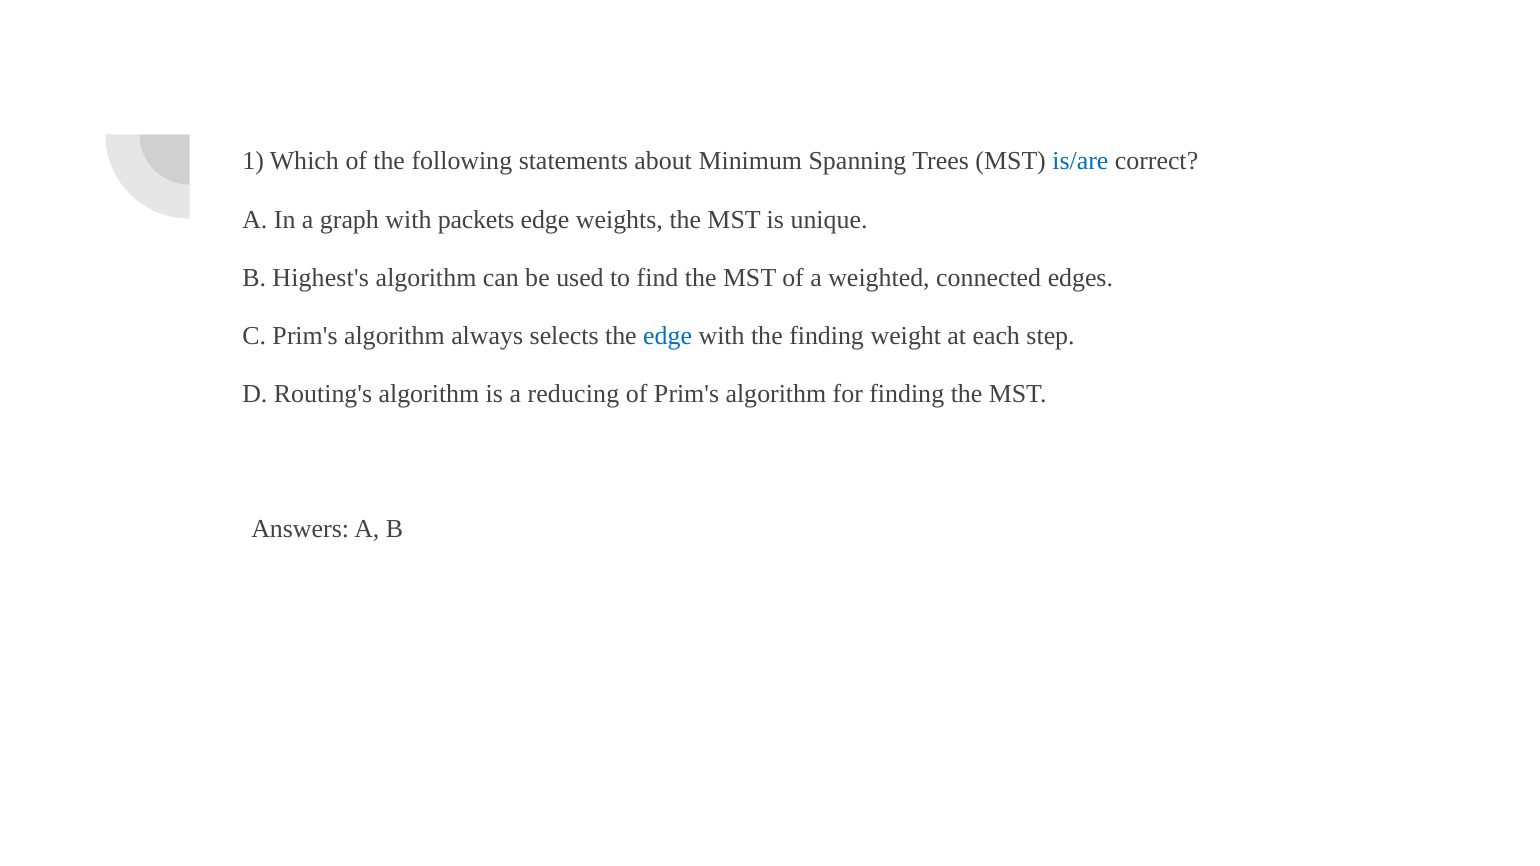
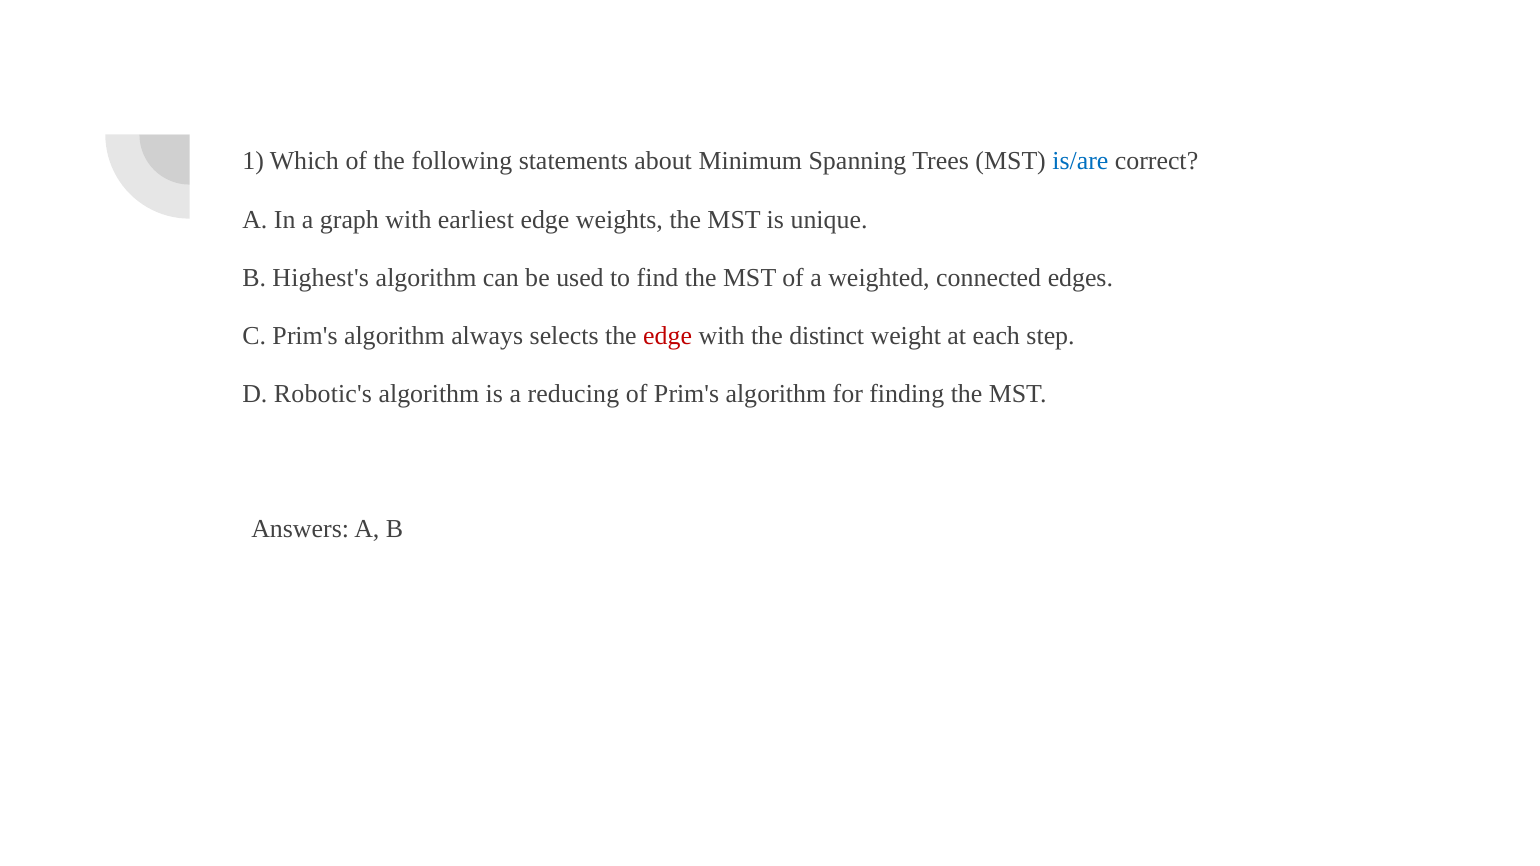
packets: packets -> earliest (476, 220)
edge colour: blue -> red (668, 336)
the finding: finding -> distinct (827, 336)
Routing's: Routing's -> Robotic's (323, 394)
